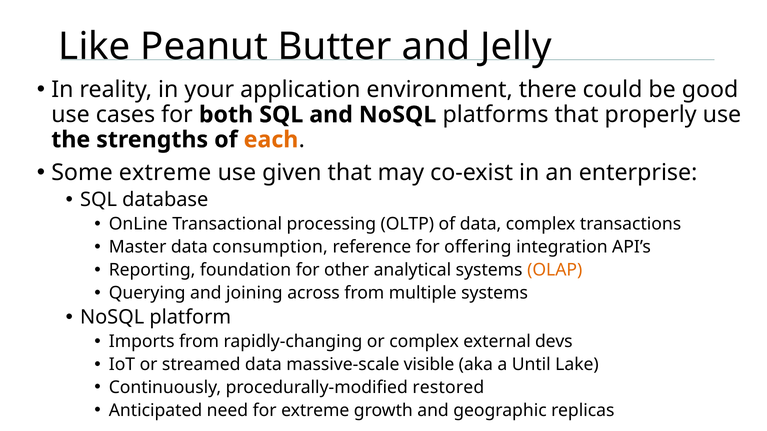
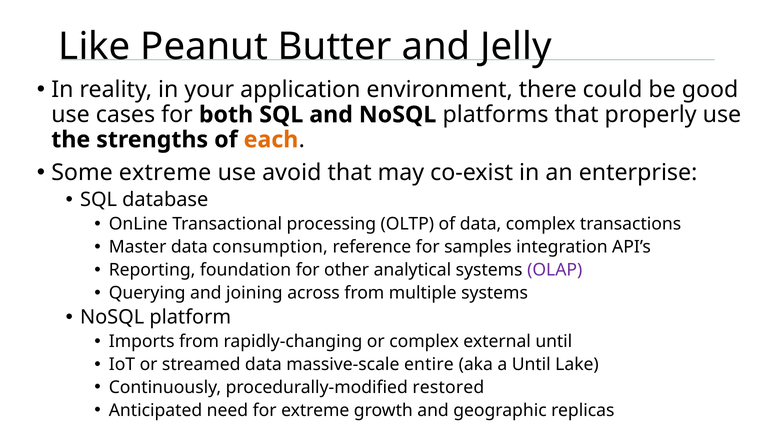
given: given -> avoid (292, 173)
offering: offering -> samples (478, 247)
OLAP colour: orange -> purple (555, 270)
external devs: devs -> until (554, 342)
visible: visible -> entire (429, 365)
